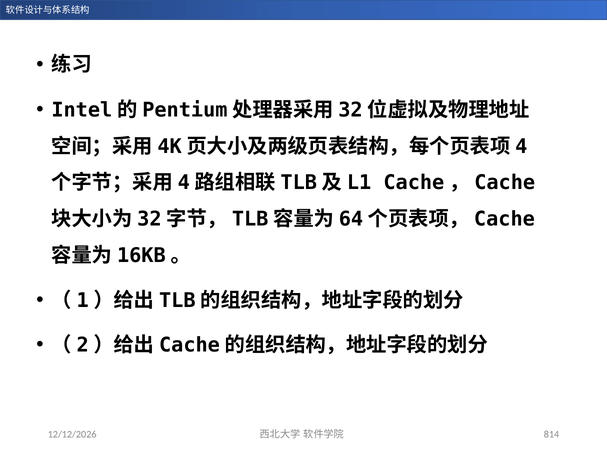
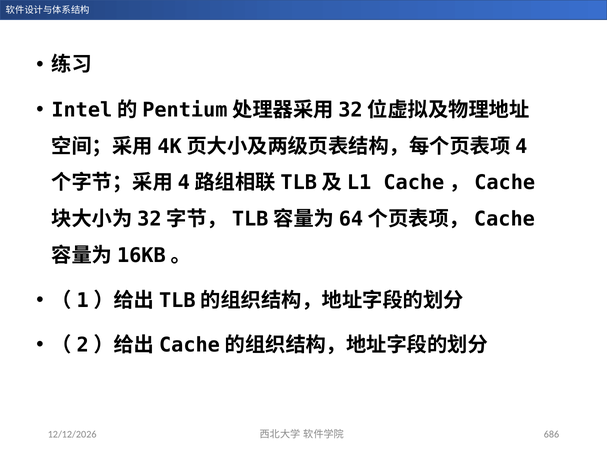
814: 814 -> 686 (552, 435)
